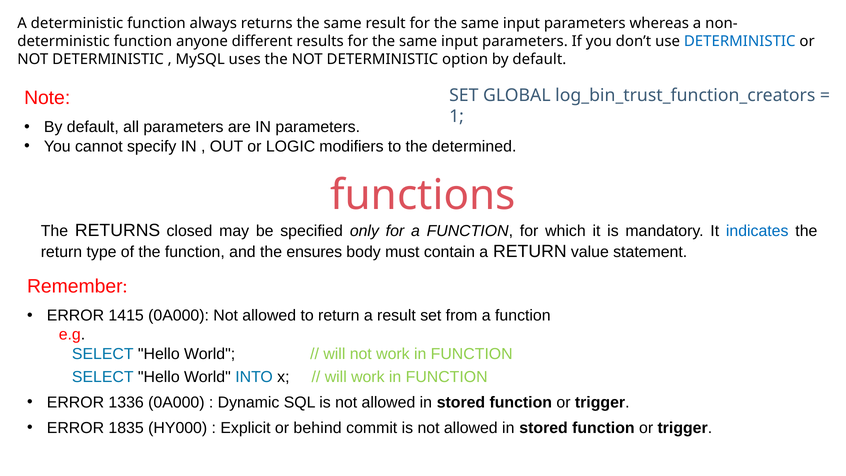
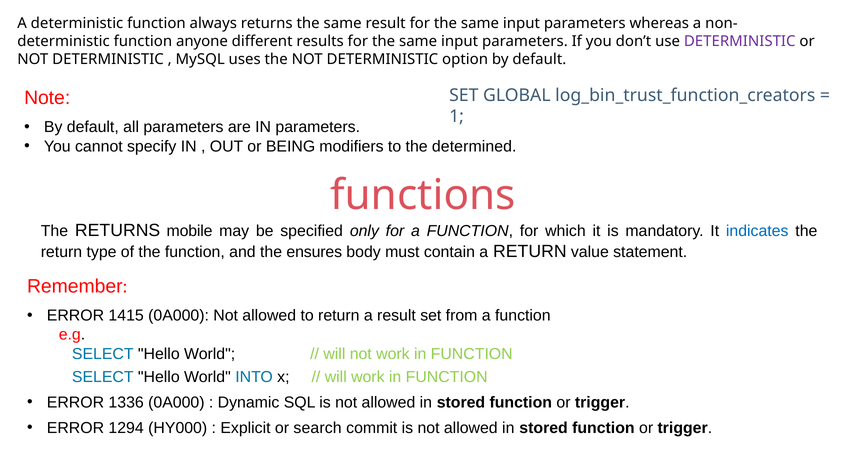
DETERMINISTIC colour: blue -> purple (740, 41)
LOGIC: LOGIC -> BEING (291, 146)
closed: closed -> mobile (190, 231)
1835: 1835 -> 1294 (126, 428)
behind: behind -> search (318, 428)
